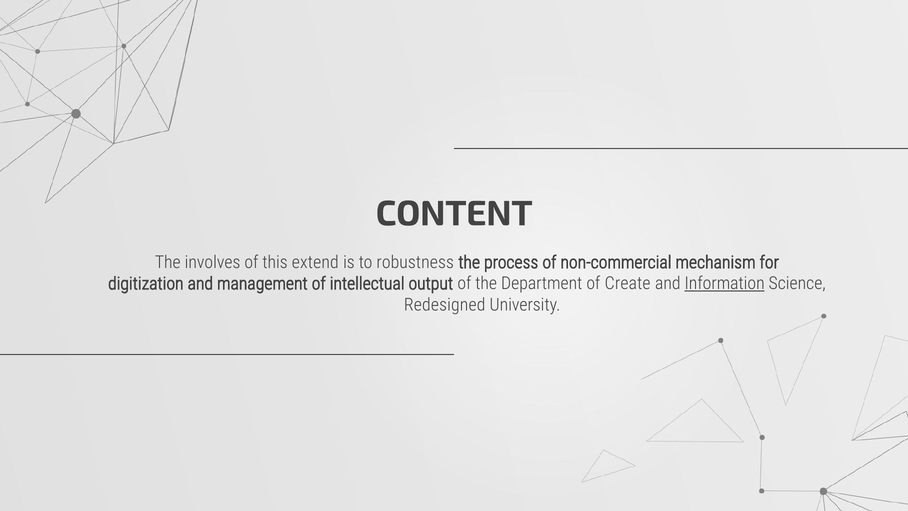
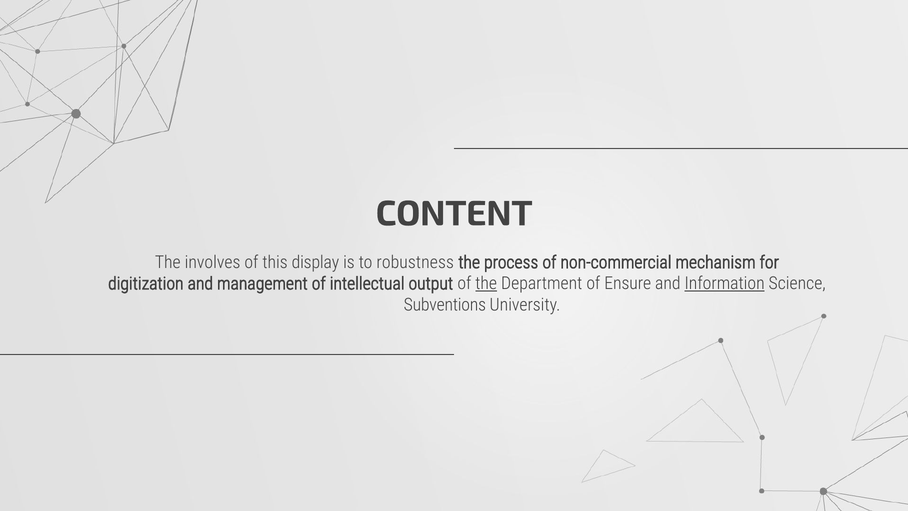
extend: extend -> display (315, 262)
the underline: none -> present (486, 283)
Create: Create -> Ensure (628, 283)
Redesigned: Redesigned -> Subventions (445, 305)
